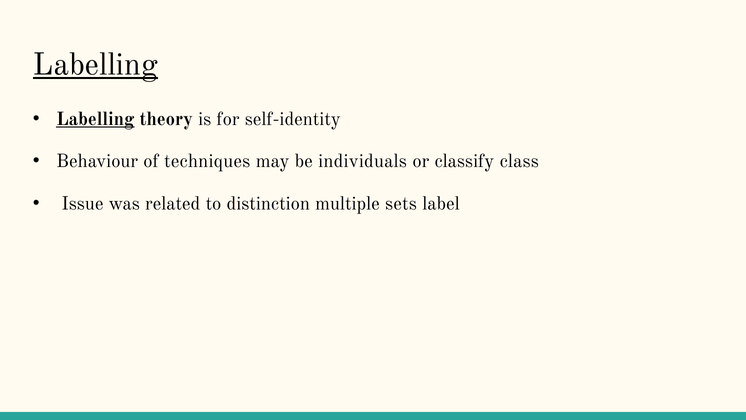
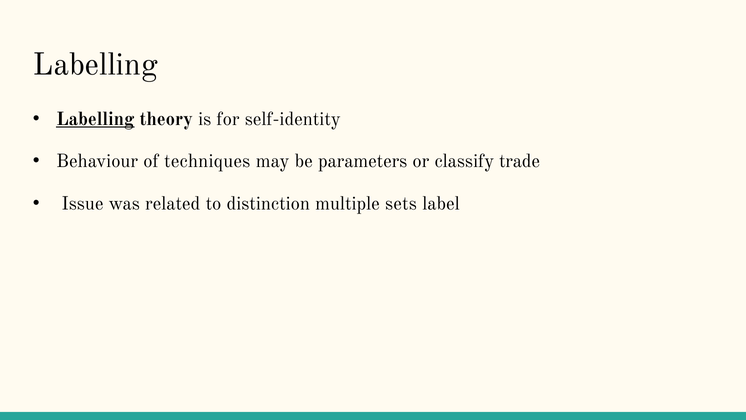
Labelling underline: present -> none (95, 65)
individuals: individuals -> parameters (363, 161)
class: class -> trade (519, 161)
